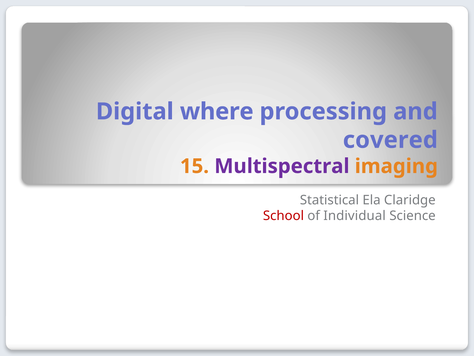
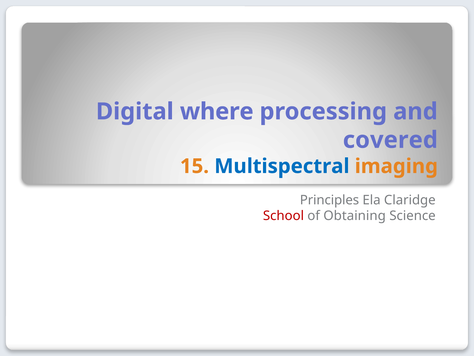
Multispectral colour: purple -> blue (282, 166)
Statistical: Statistical -> Principles (330, 200)
Individual: Individual -> Obtaining (355, 216)
